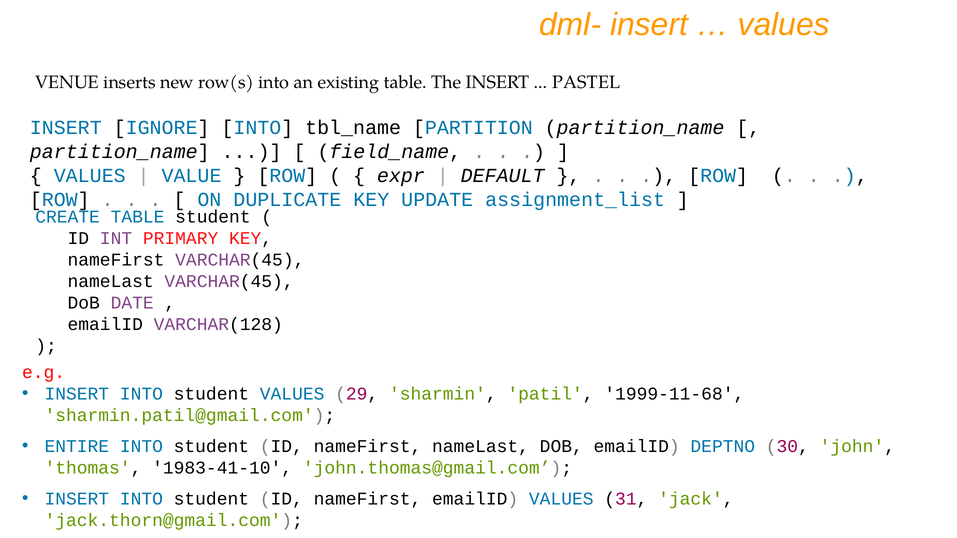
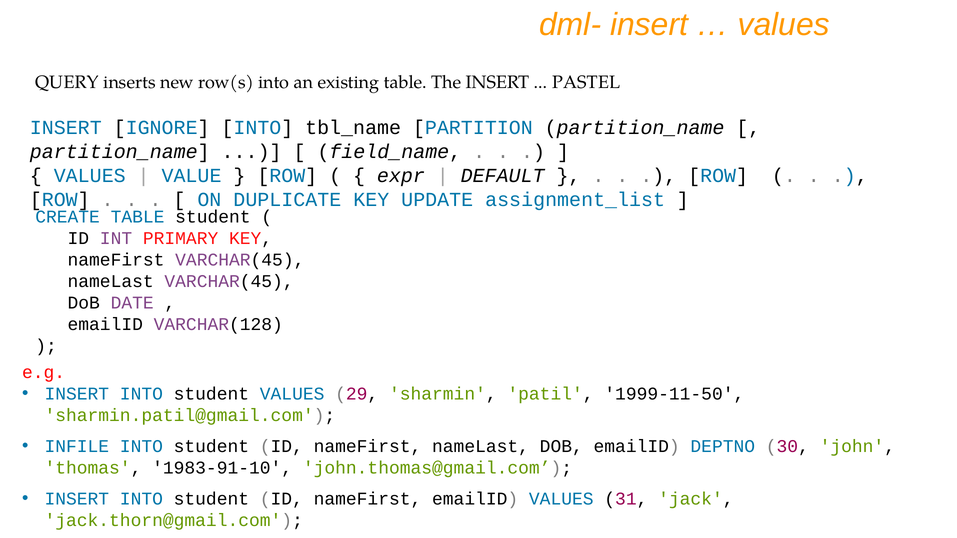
VENUE: VENUE -> QUERY (67, 83)
1999-11-68: 1999-11-68 -> 1999-11-50 (674, 394)
ENTIRE: ENTIRE -> INFILE (77, 446)
1983-41-10: 1983-41-10 -> 1983-91-10 (222, 468)
